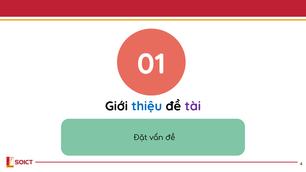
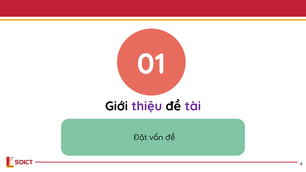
thiệu colour: blue -> purple (147, 106)
